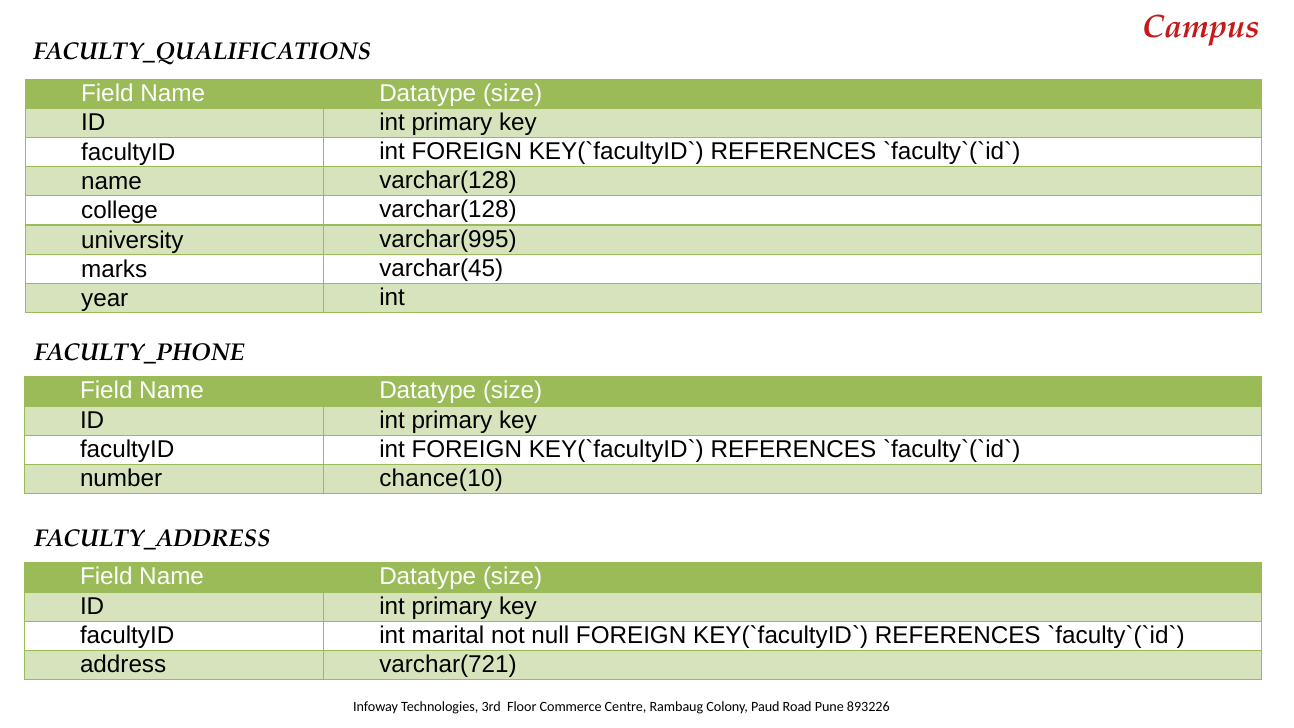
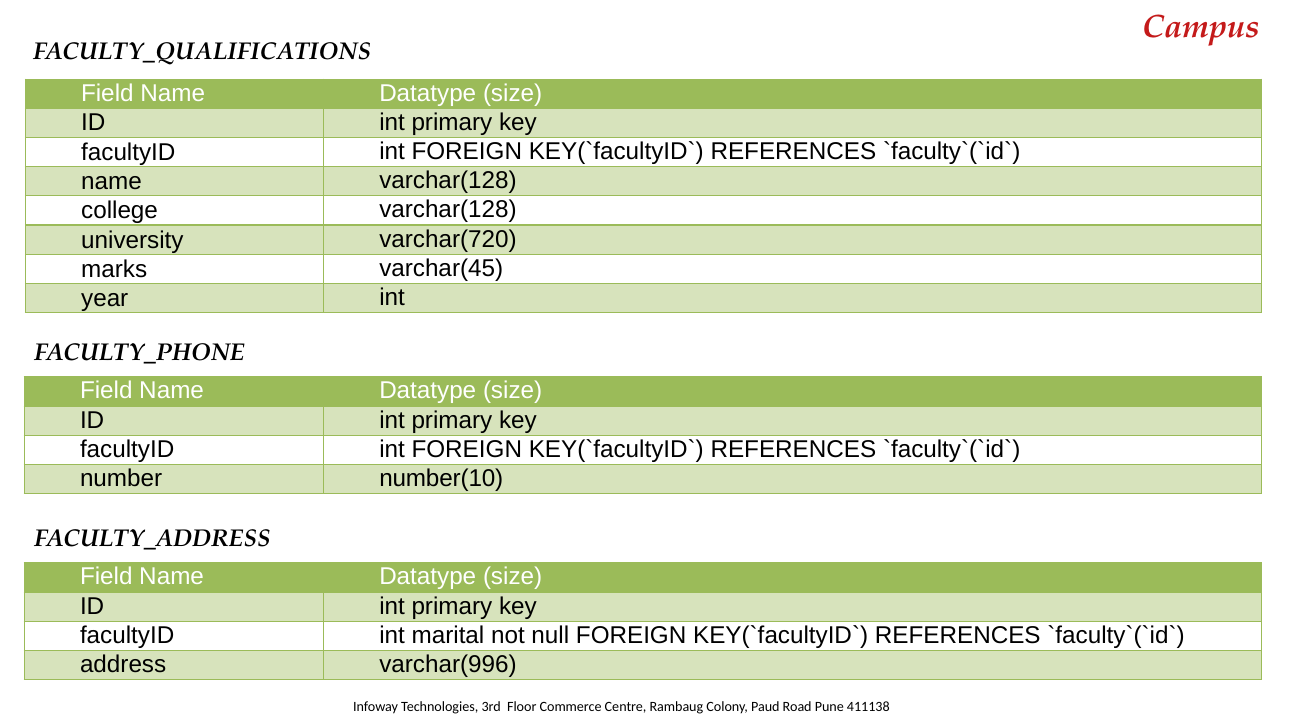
varchar(995: varchar(995 -> varchar(720 (448, 239)
chance(10: chance(10 -> number(10 (441, 478)
varchar(721: varchar(721 -> varchar(996 (448, 664)
893226: 893226 -> 411138 (868, 707)
